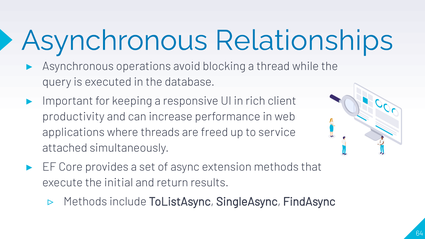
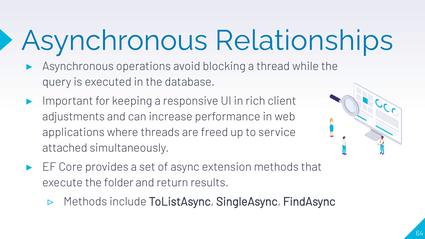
productivity: productivity -> adjustments (73, 117)
initial: initial -> folder (119, 183)
